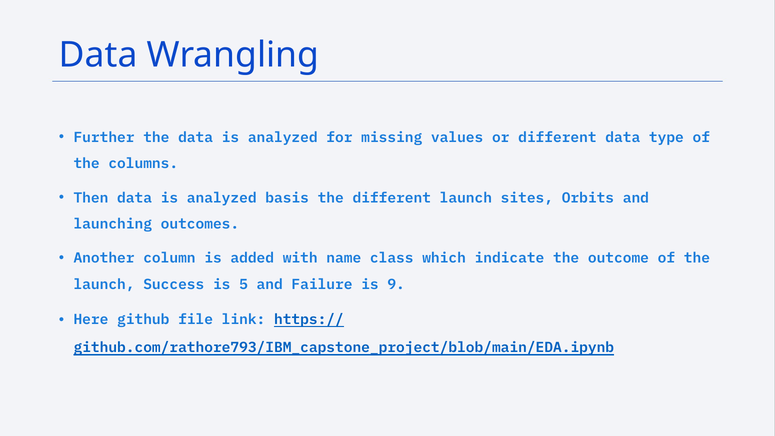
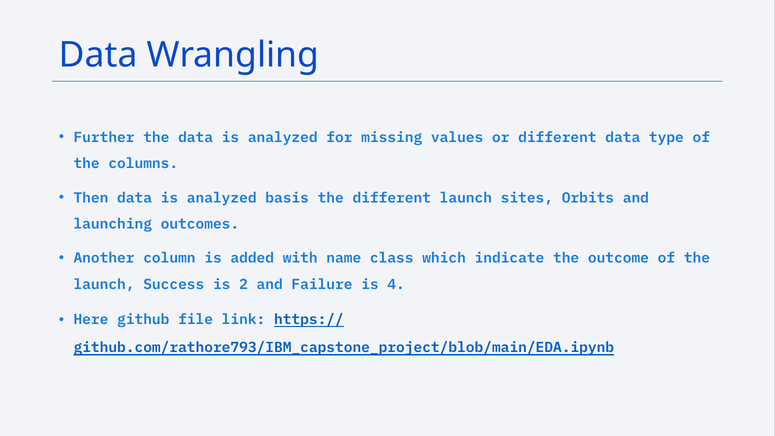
5: 5 -> 2 (244, 284)
9: 9 -> 4 (396, 284)
